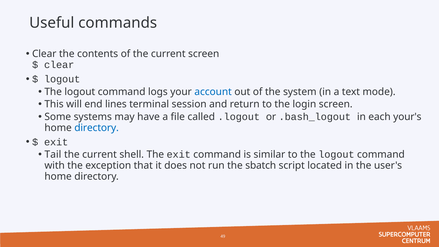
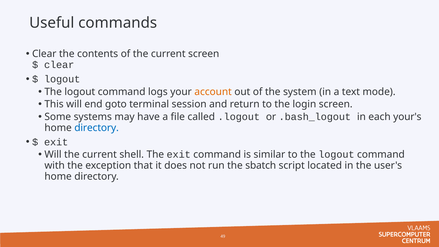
account colour: blue -> orange (213, 92)
lines: lines -> goto (116, 104)
Tail: Tail -> Will (53, 155)
